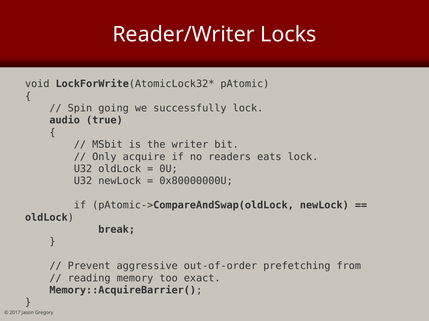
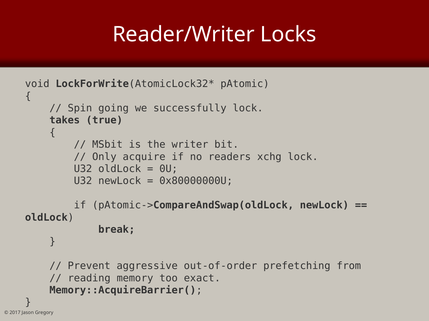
audio: audio -> takes (65, 121)
eats: eats -> xchg (269, 157)
